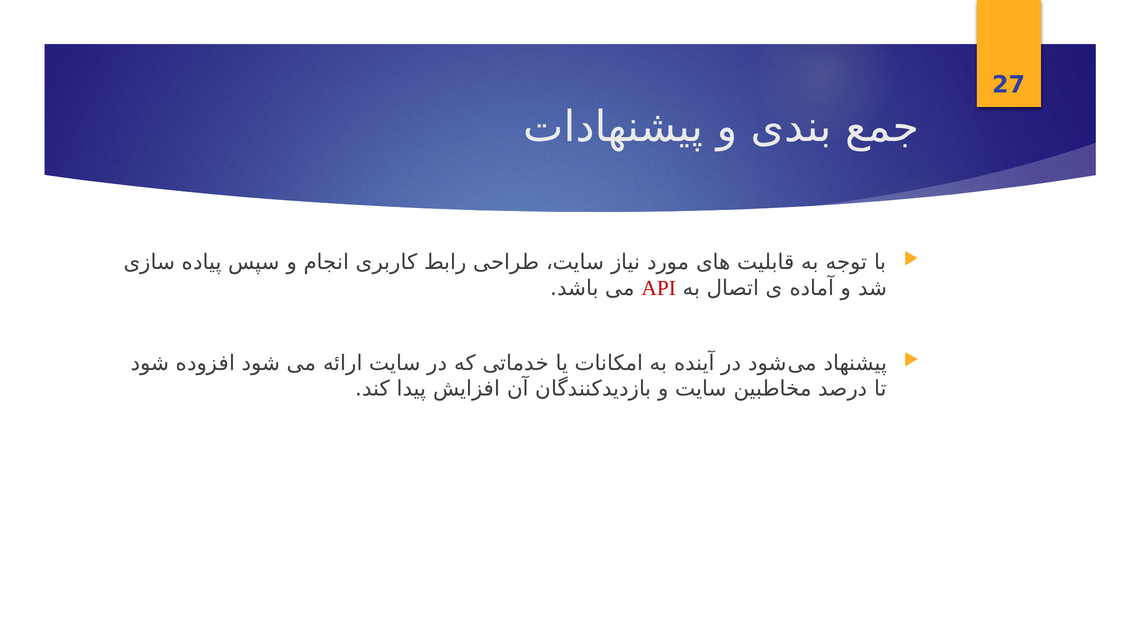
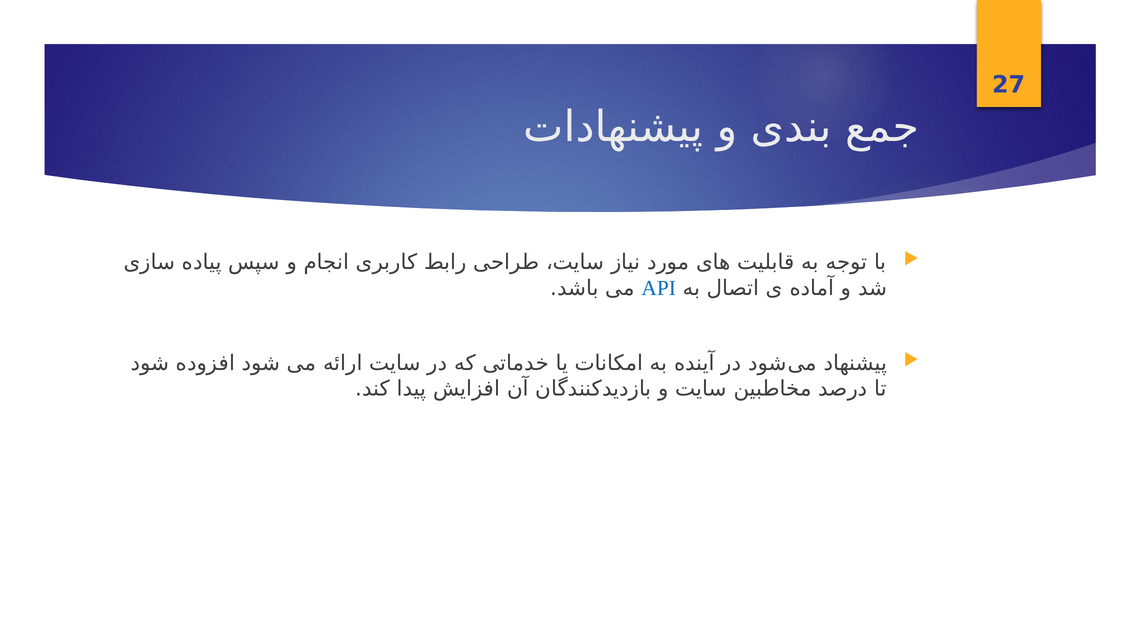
API colour: red -> blue (659, 288)
